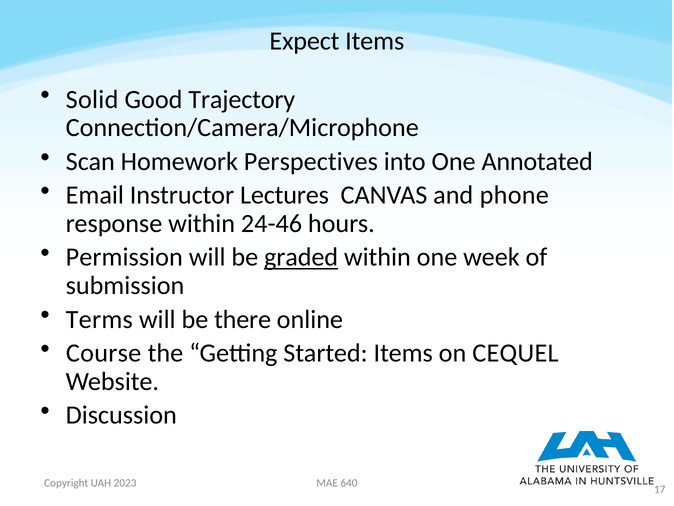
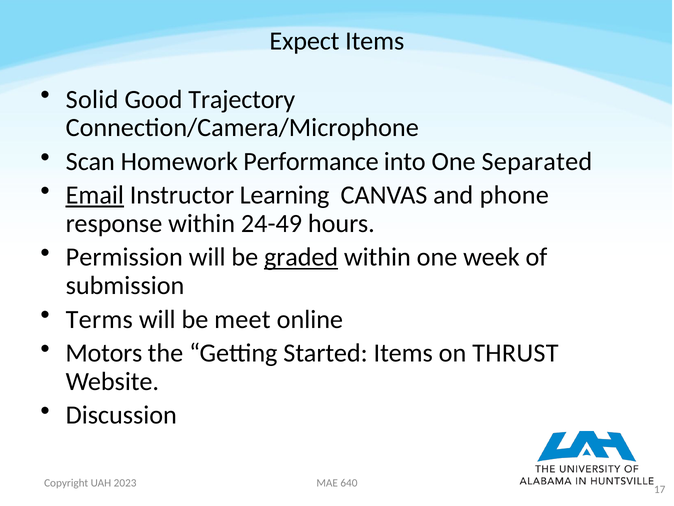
Perspectives: Perspectives -> Performance (311, 161)
Annotated: Annotated -> Separated (537, 161)
Email underline: none -> present (95, 195)
Lectures: Lectures -> Learning (285, 195)
24-46: 24-46 -> 24-49 (272, 223)
there: there -> meet (242, 319)
Course: Course -> Motors (104, 353)
CEQUEL: CEQUEL -> THRUST (515, 353)
